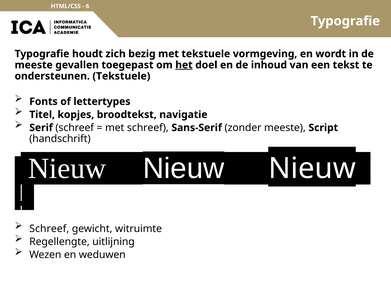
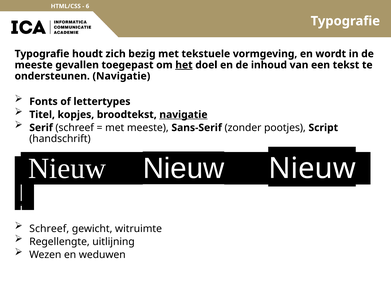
ondersteunen Tekstuele: Tekstuele -> Navigatie (121, 76)
navigatie underline: none -> present (183, 115)
met schreef: schreef -> meeste (148, 128)
zonder meeste: meeste -> pootjes (285, 128)
